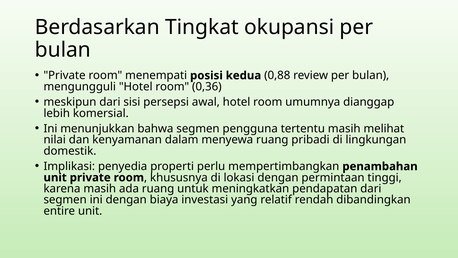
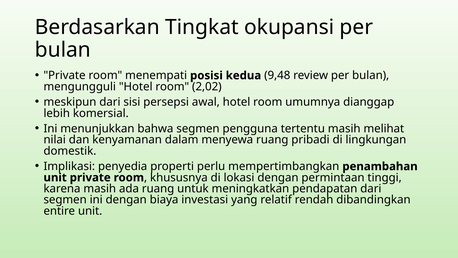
0,88: 0,88 -> 9,48 (277, 75)
0,36: 0,36 -> 2,02 (207, 87)
